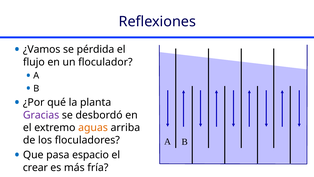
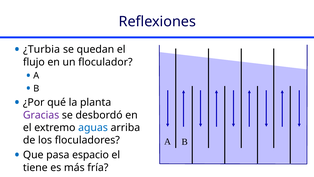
¿Vamos: ¿Vamos -> ¿Turbia (42, 49)
pérdida: pérdida -> quedan (95, 49)
aguas colour: orange -> blue (93, 127)
crear: crear -> tiene (35, 167)
